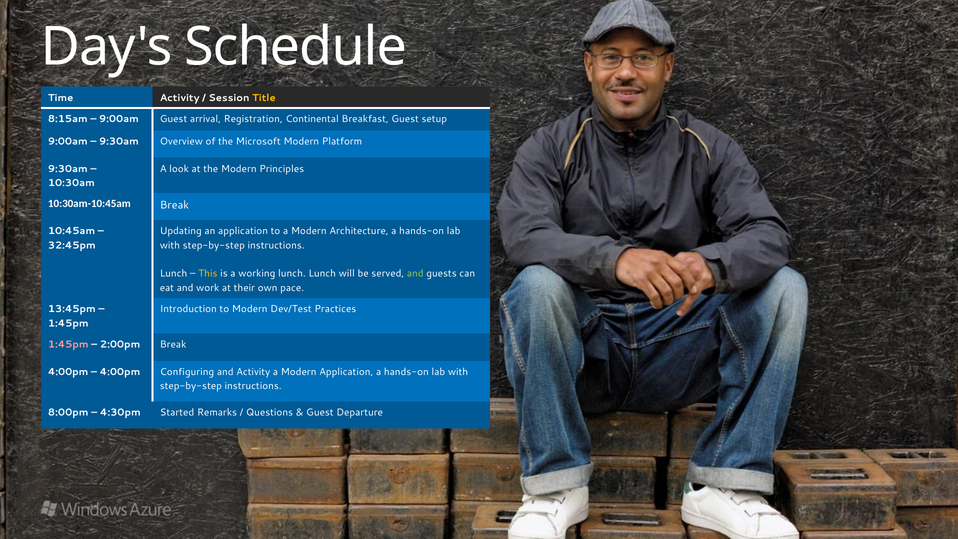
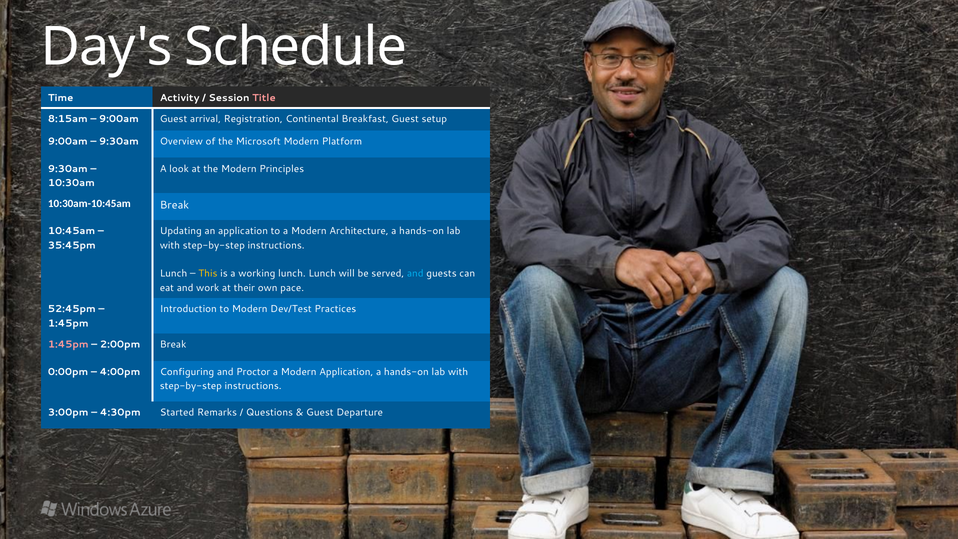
Title colour: yellow -> pink (264, 98)
32:45pm: 32:45pm -> 35:45pm (72, 245)
and colour: light green -> light blue (415, 274)
13:45pm: 13:45pm -> 52:45pm (72, 309)
4:00pm: 4:00pm -> 0:00pm (68, 372)
and Activity: Activity -> Proctor (253, 372)
8:00pm: 8:00pm -> 3:00pm (68, 412)
